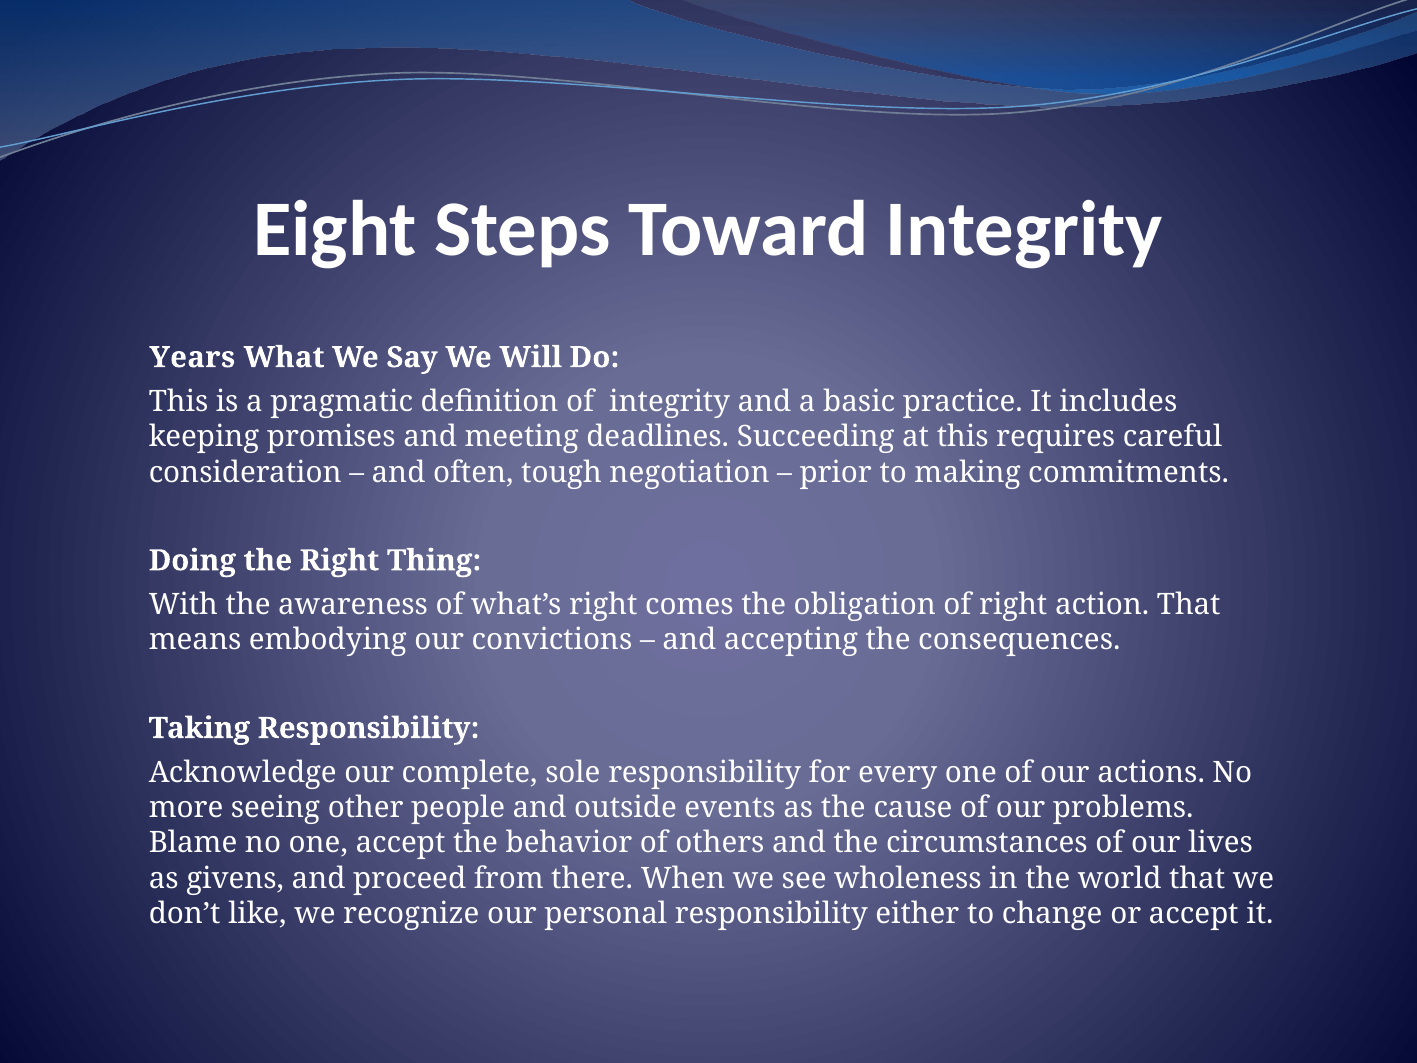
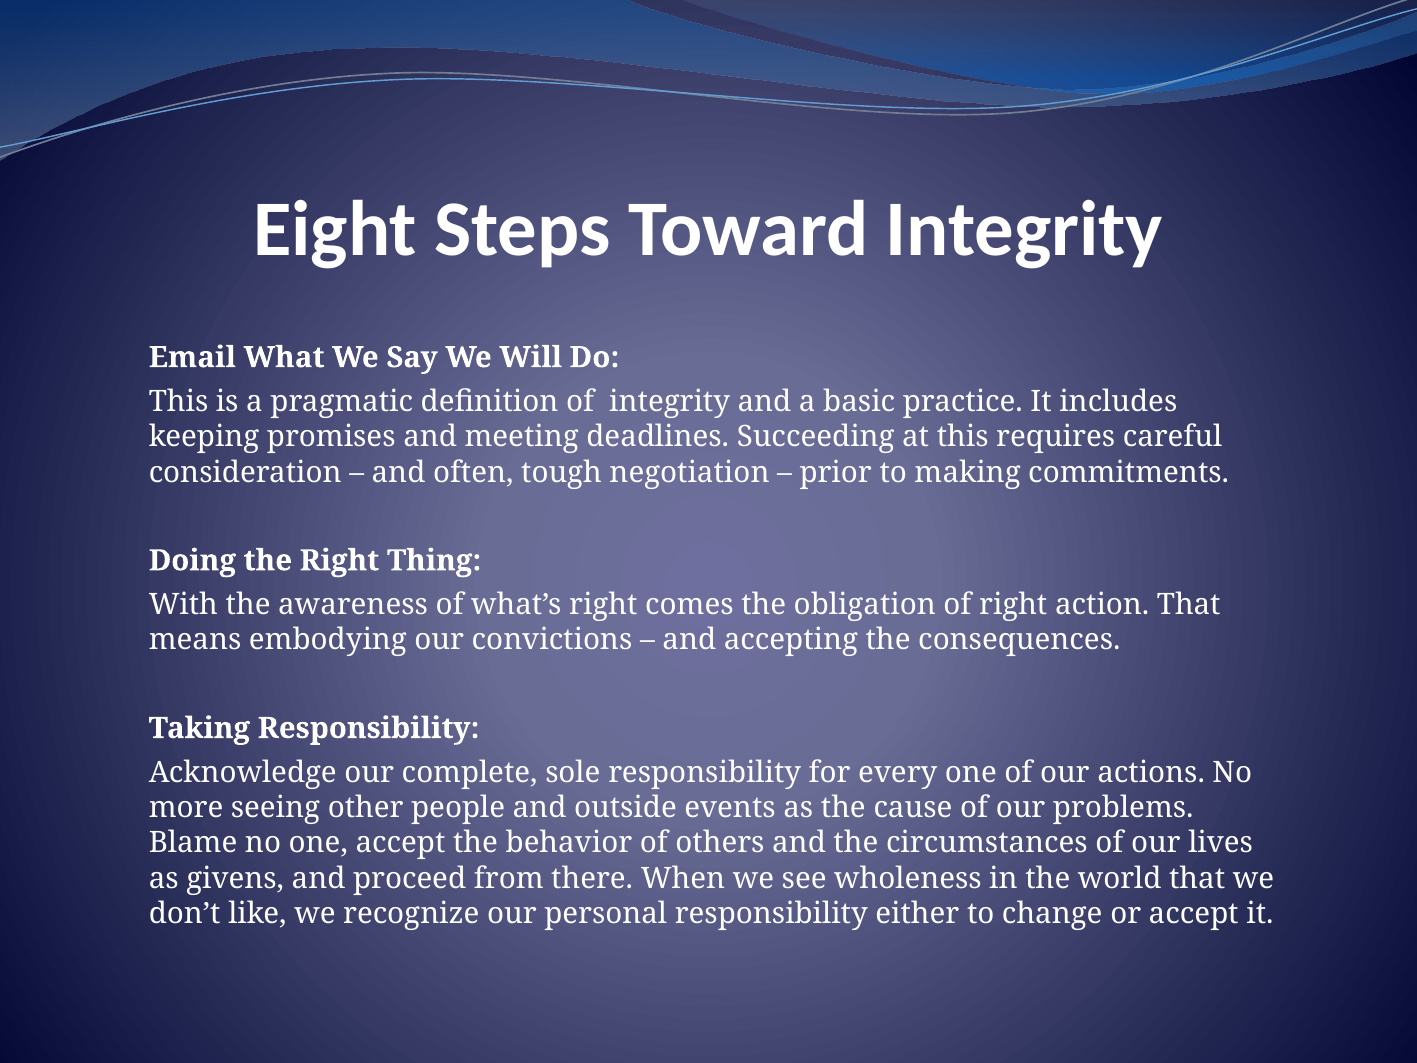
Years: Years -> Email (192, 357)
